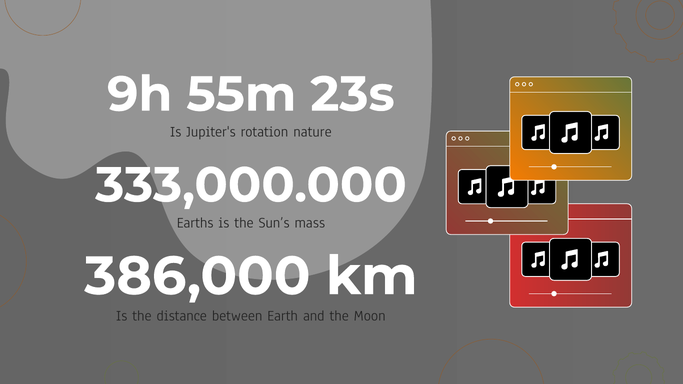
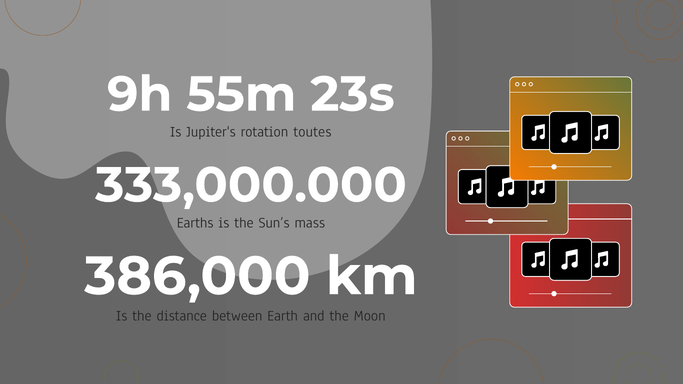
nature: nature -> toutes (312, 132)
